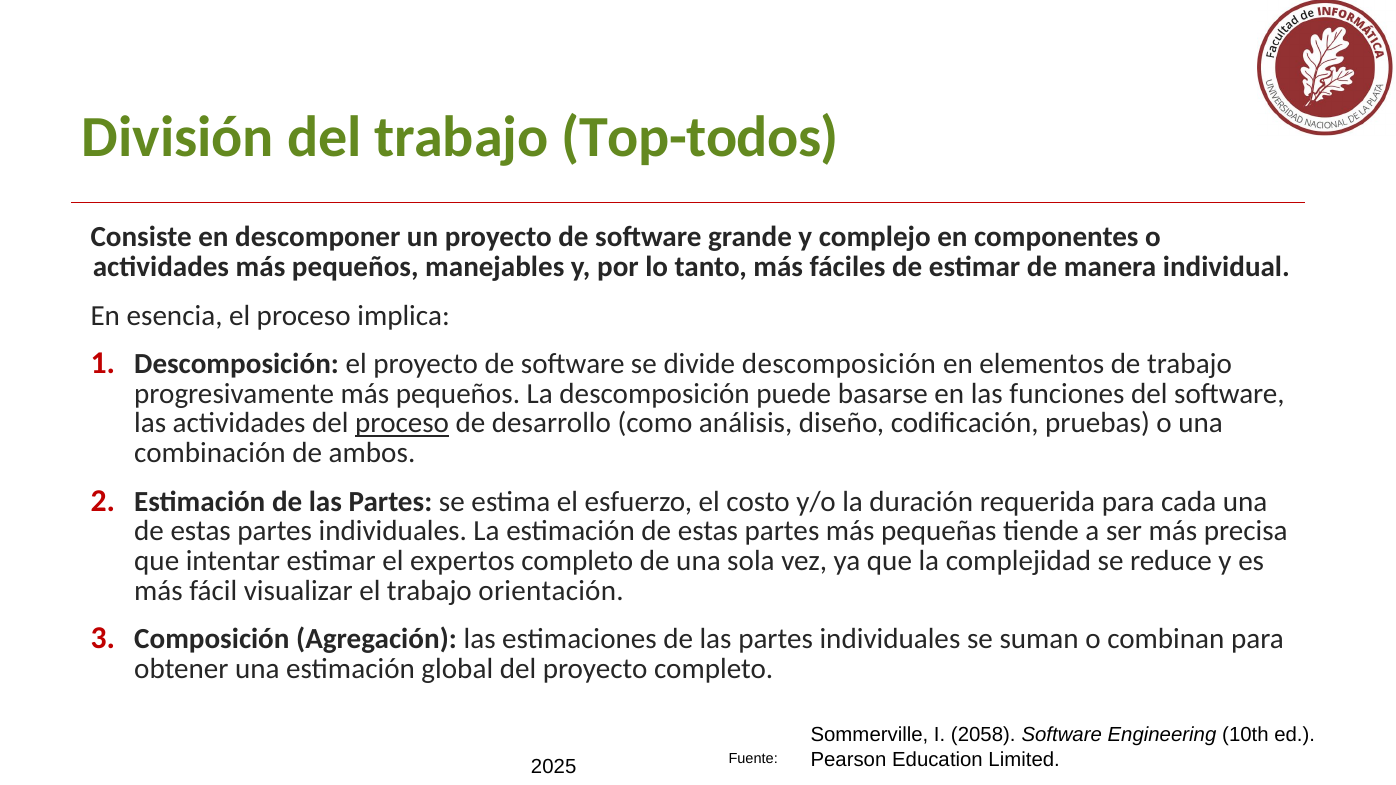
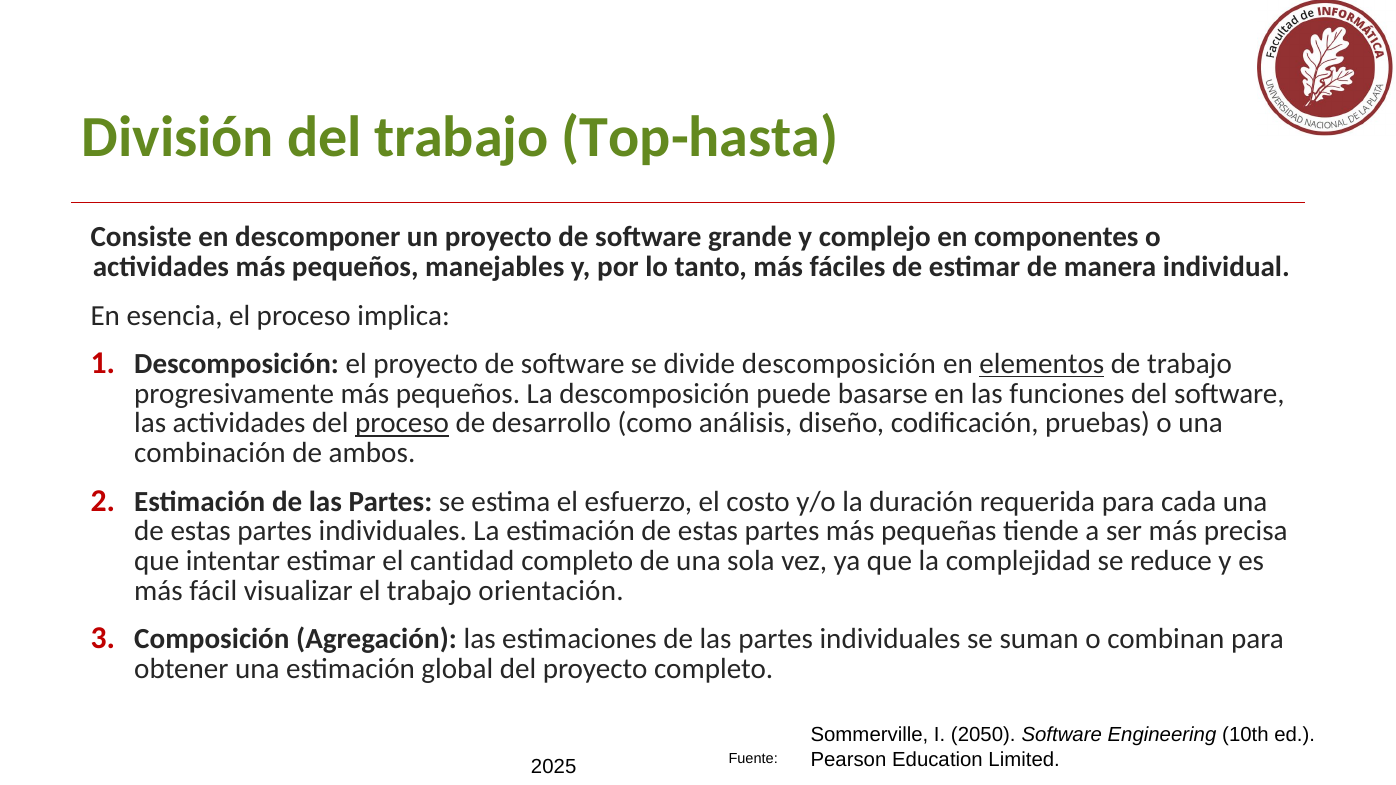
Top-todos: Top-todos -> Top-hasta (700, 137)
elementos underline: none -> present (1042, 364)
expertos: expertos -> cantidad (462, 561)
2058: 2058 -> 2050 (983, 735)
